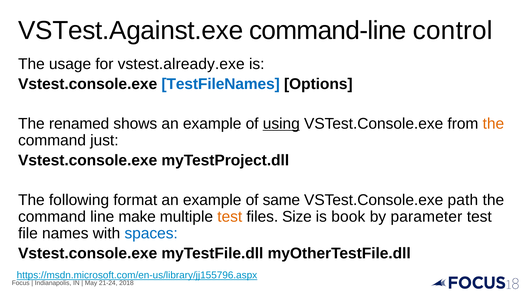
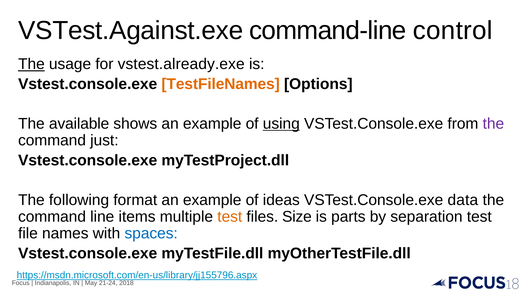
The underline: none -> present (31, 64)
TestFileNames colour: blue -> orange (221, 84)
renamed: renamed -> available (79, 124)
the colour: orange -> purple (493, 124)
same: same -> ideas (281, 200)
path: path -> data (463, 200)
make: make -> items (137, 217)
book: book -> parts (348, 217)
parameter: parameter -> separation (426, 217)
